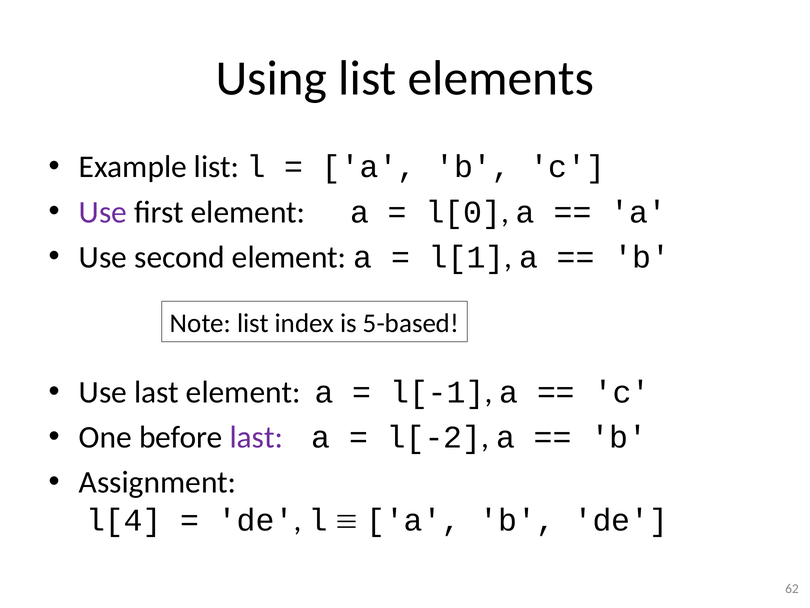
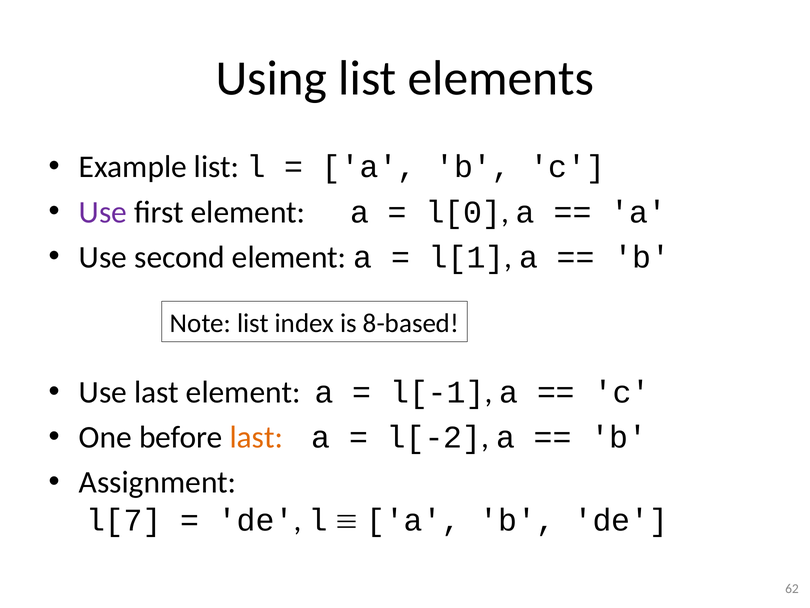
5-based: 5-based -> 8-based (411, 323)
last colour: purple -> orange (256, 437)
l[4: l[4 -> l[7 (124, 520)
